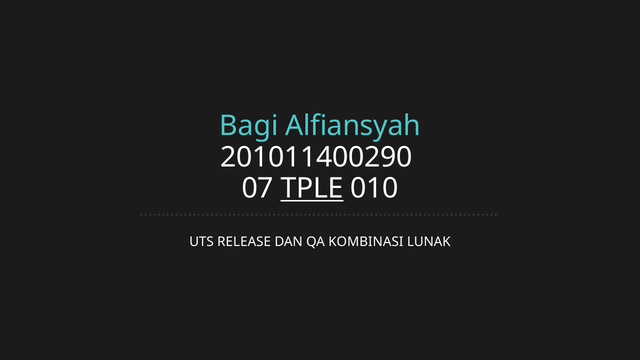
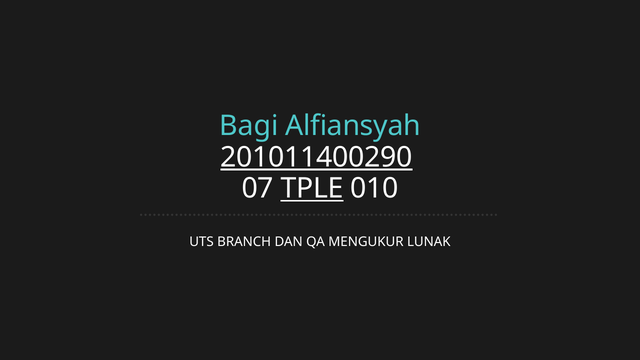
201011400290 underline: none -> present (317, 157)
RELEASE: RELEASE -> BRANCH (244, 242)
KOMBINASI: KOMBINASI -> MENGUKUR (366, 242)
